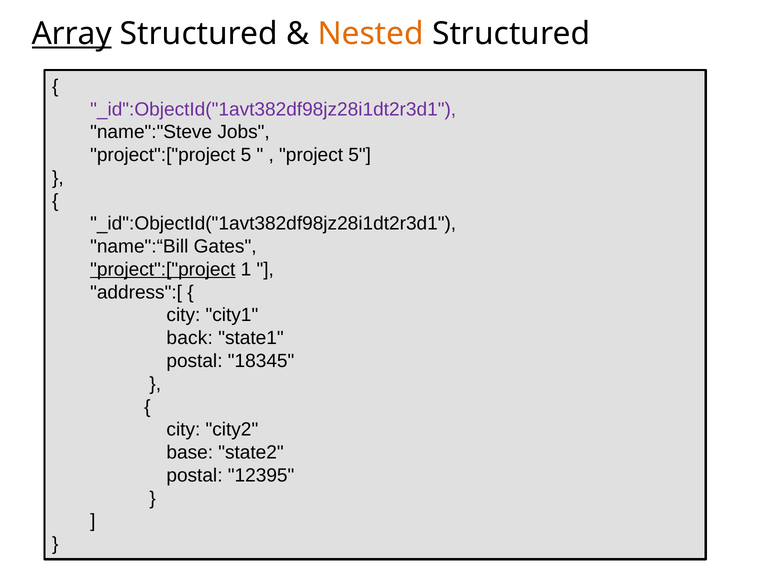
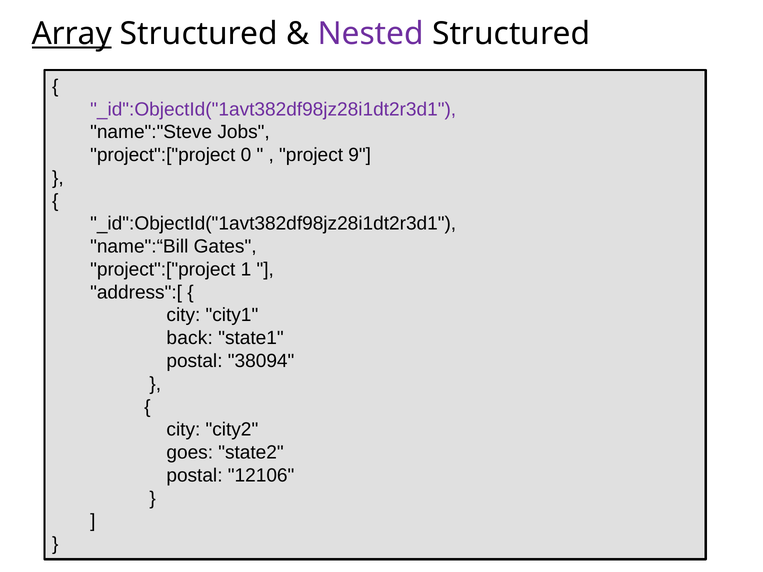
Nested colour: orange -> purple (371, 34)
project":["project 5: 5 -> 0 (246, 155)
project 5: 5 -> 9 (360, 155)
project":["project underline: present -> none (163, 270)
18345: 18345 -> 38094 (261, 361)
base: base -> goes (190, 453)
12395: 12395 -> 12106 (261, 476)
